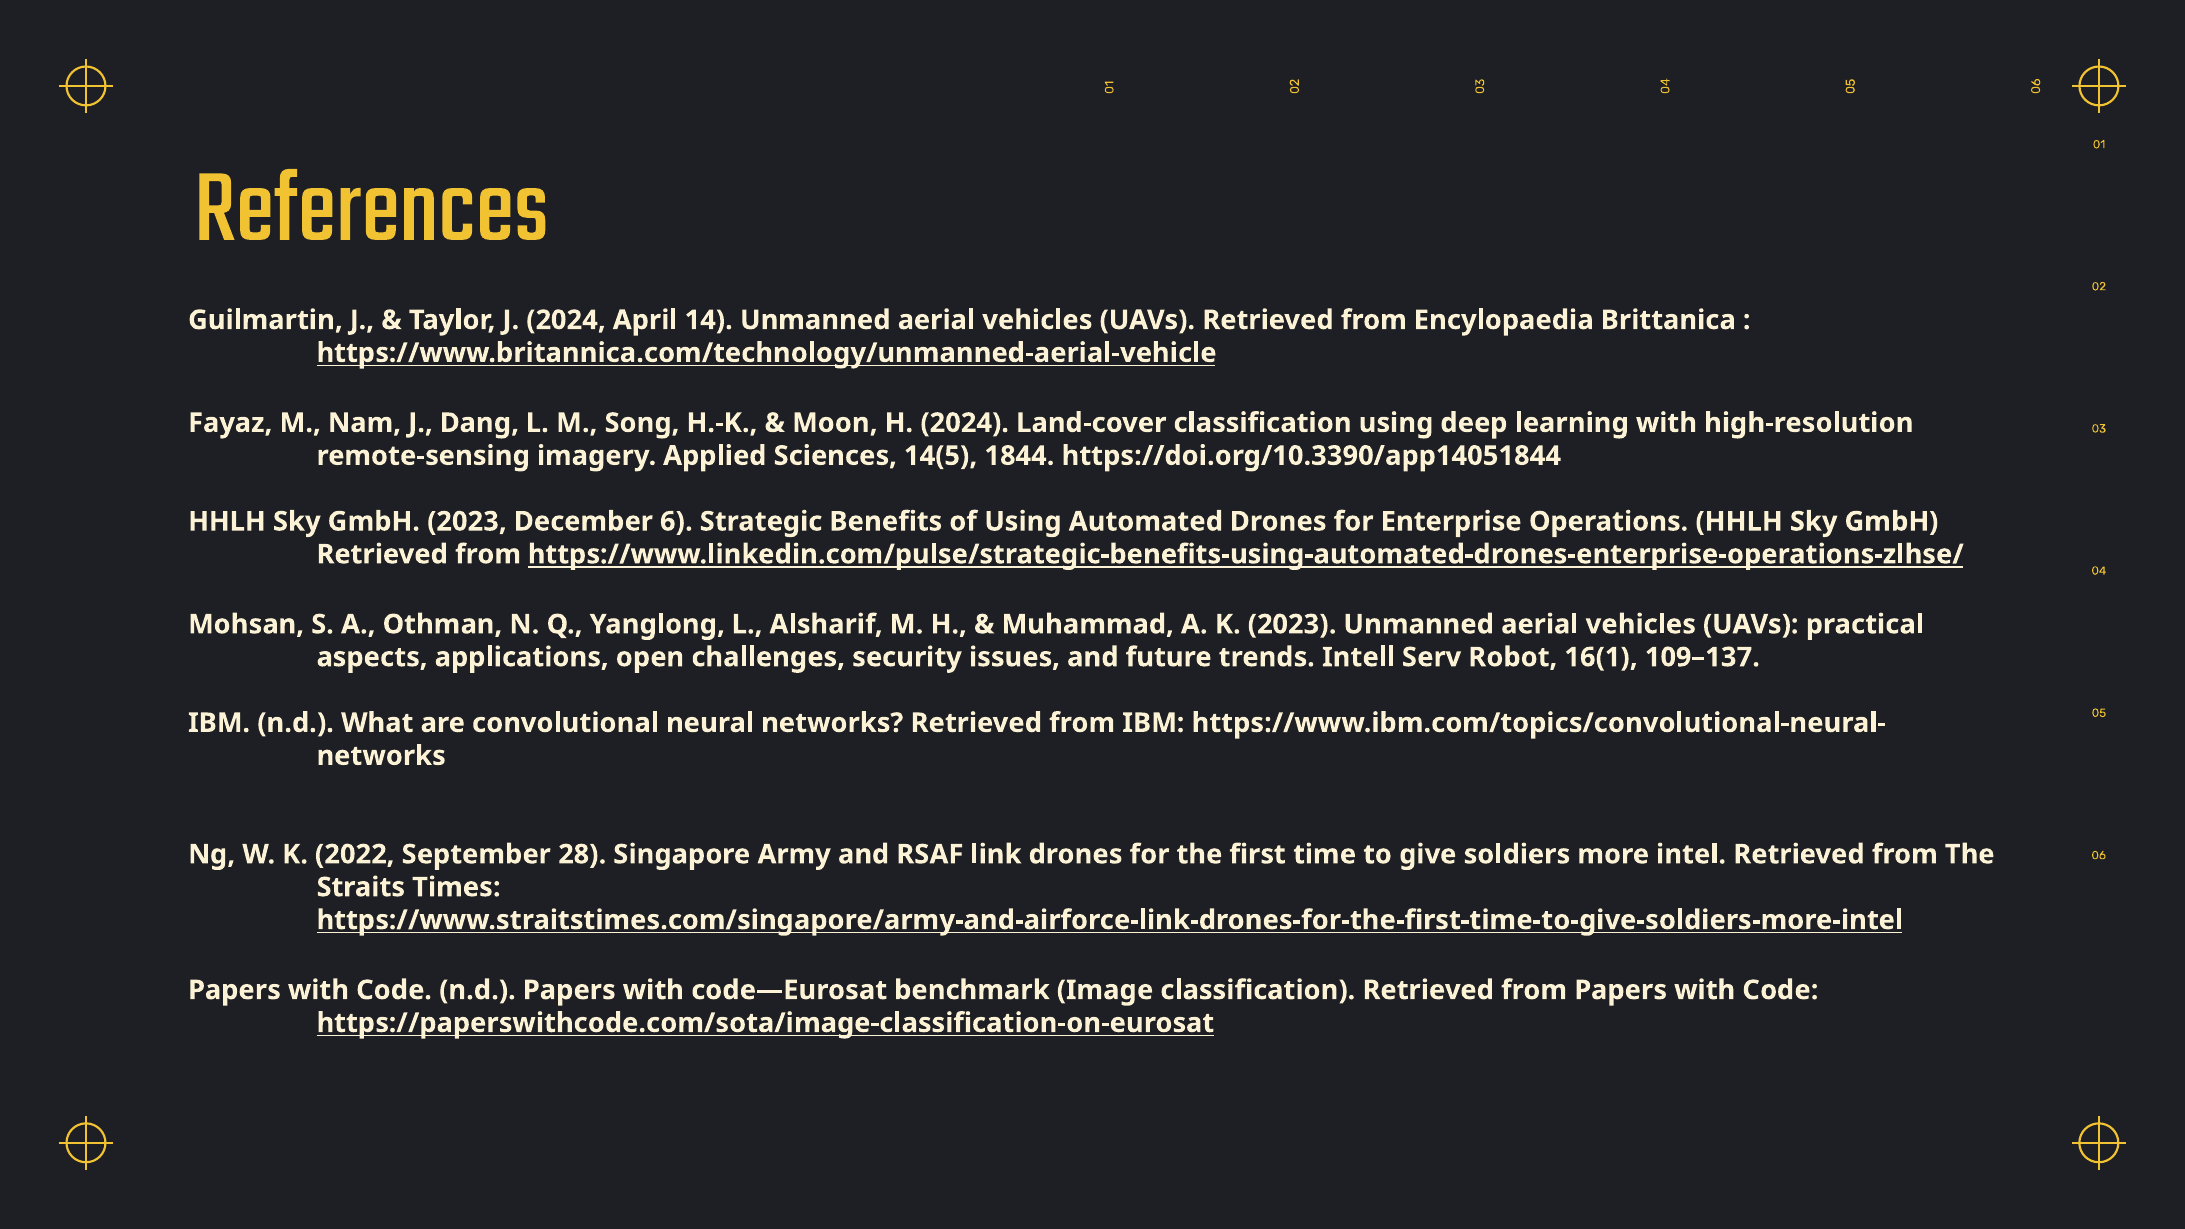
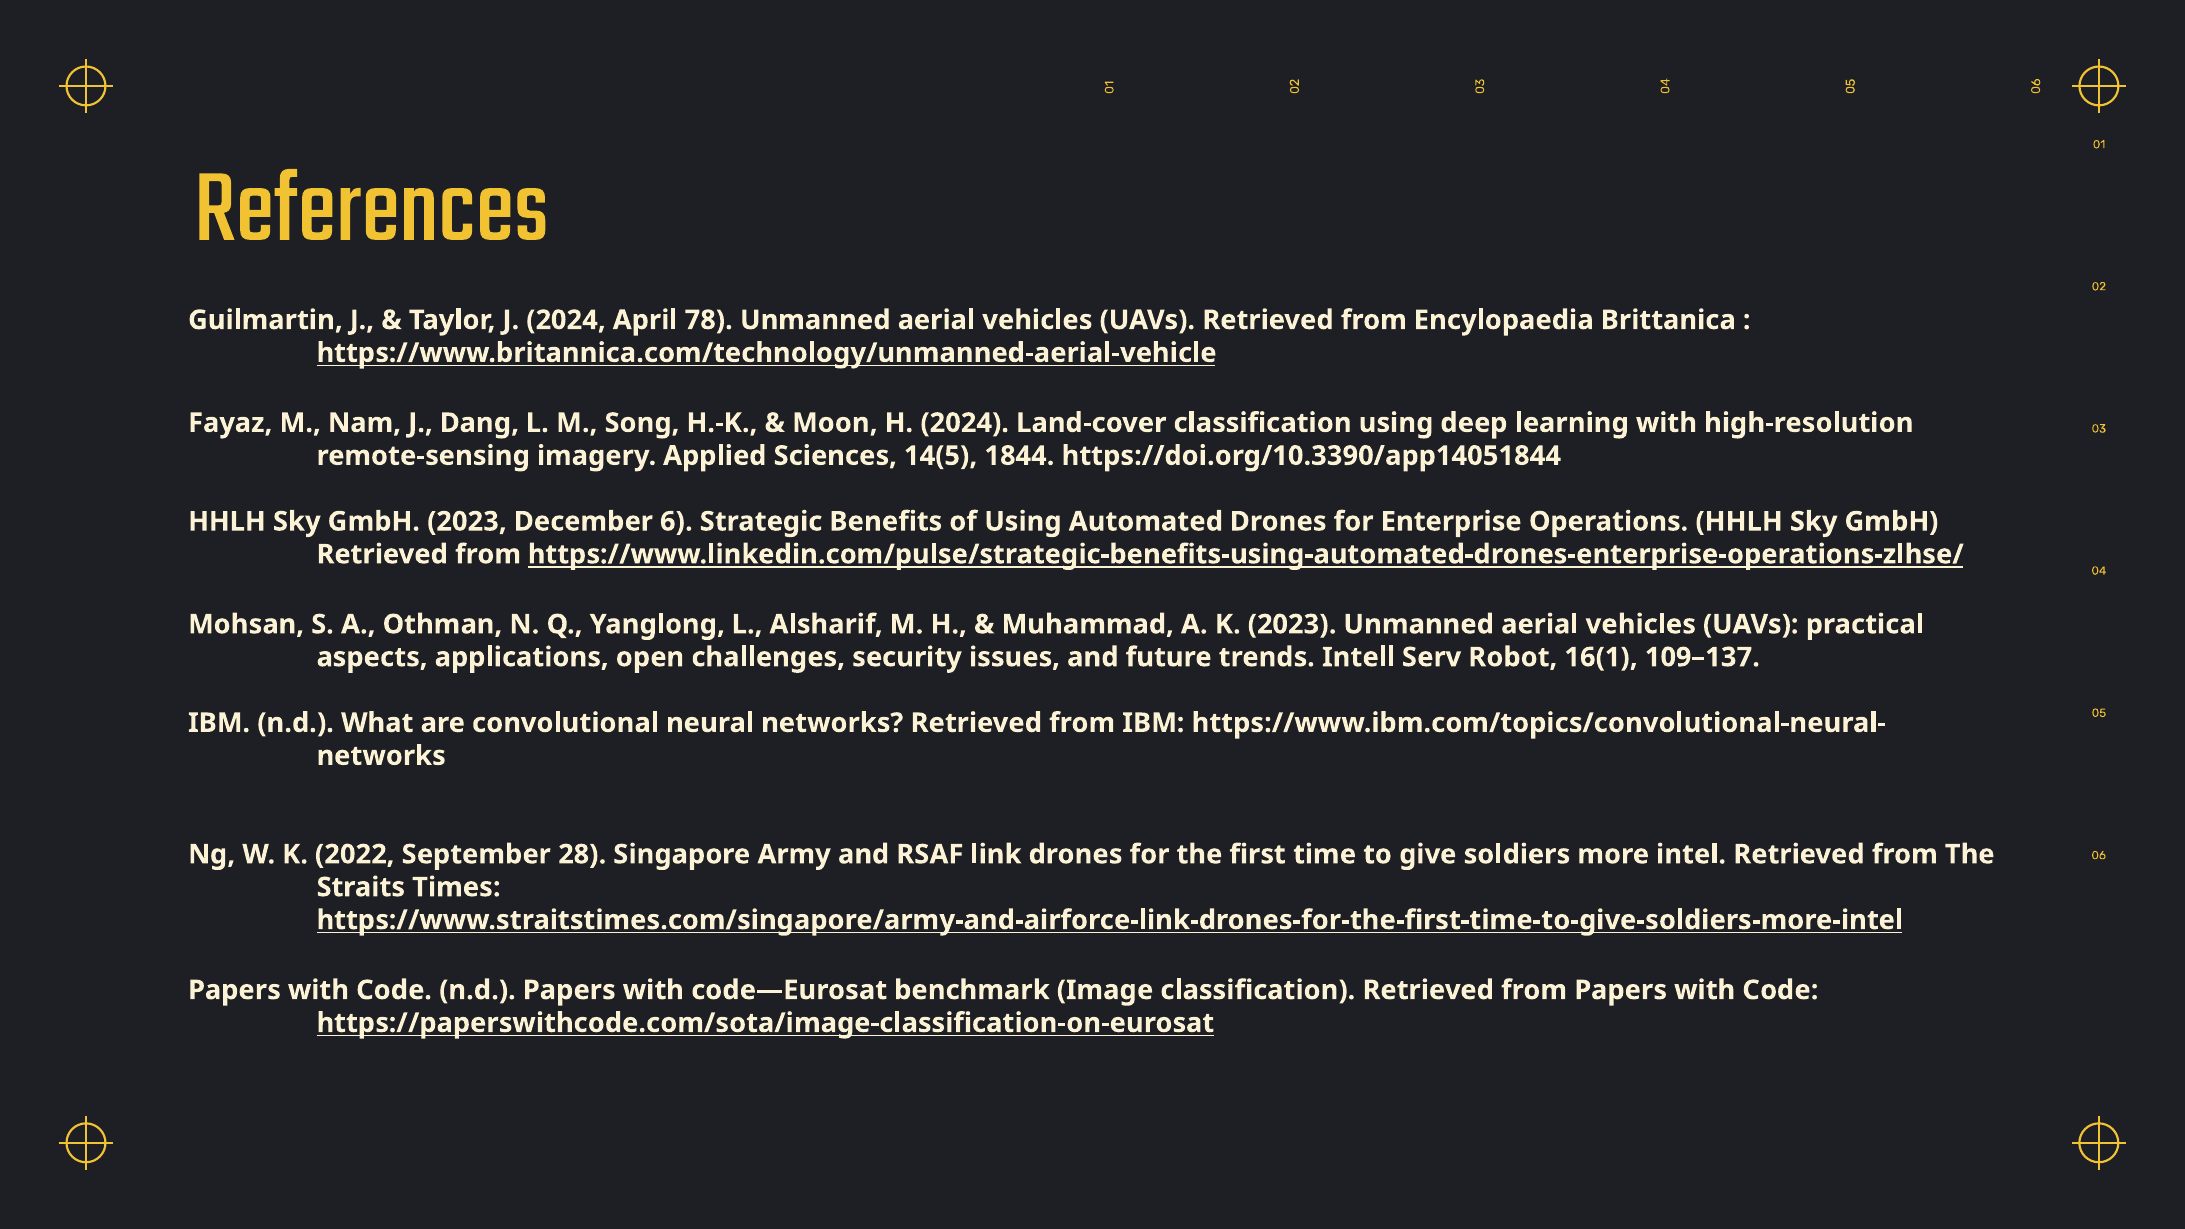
14: 14 -> 78 (709, 320)
